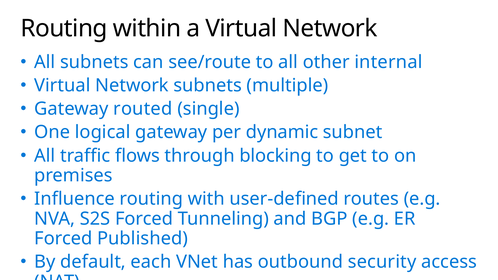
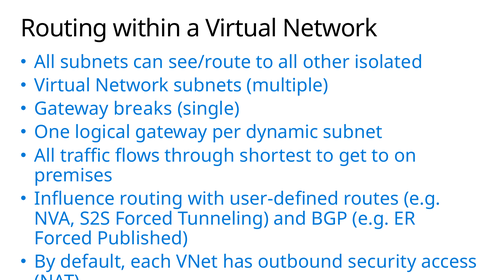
internal: internal -> isolated (389, 62)
routed: routed -> breaks (143, 109)
blocking: blocking -> shortest (275, 156)
